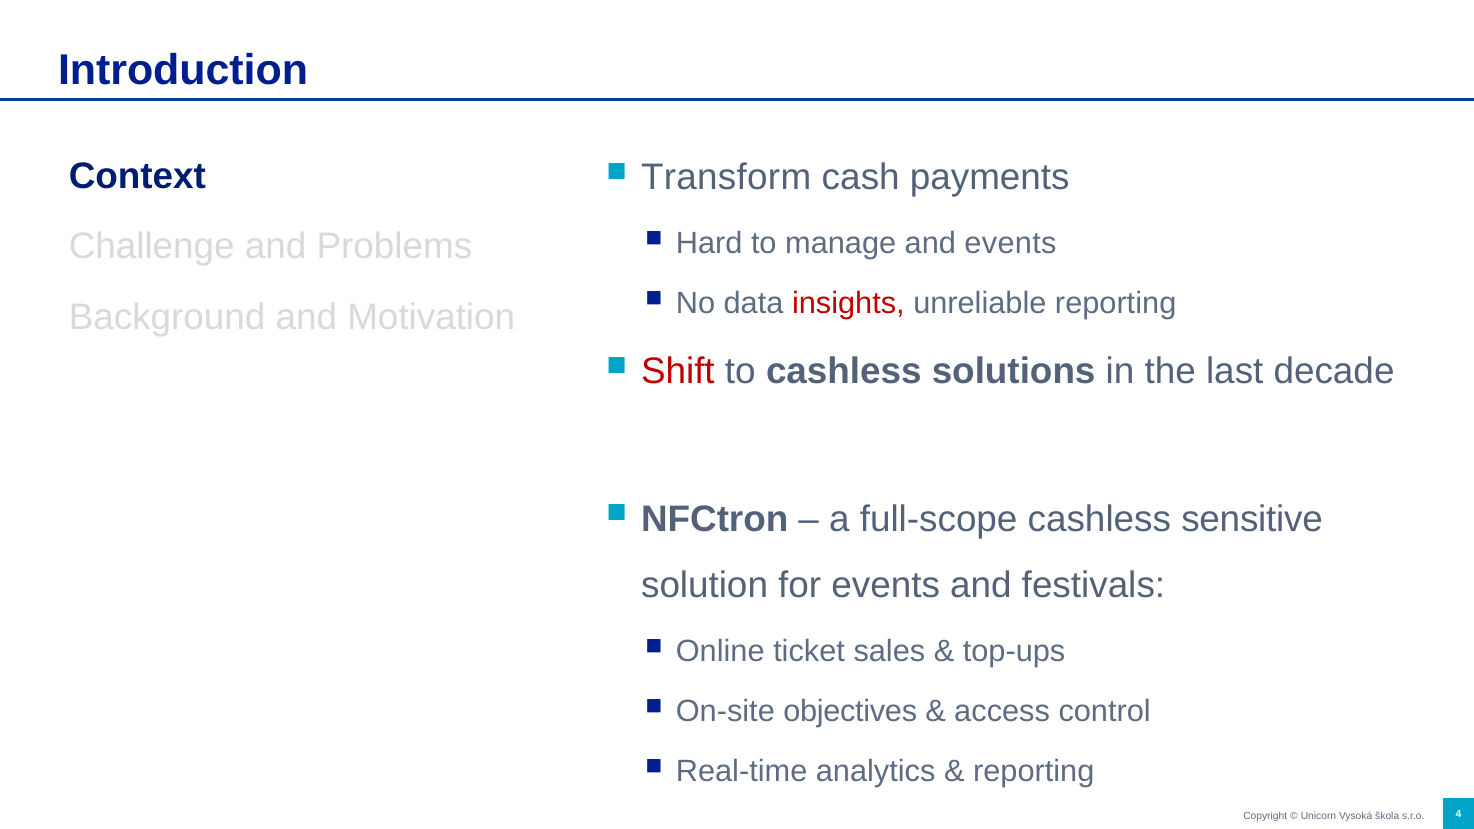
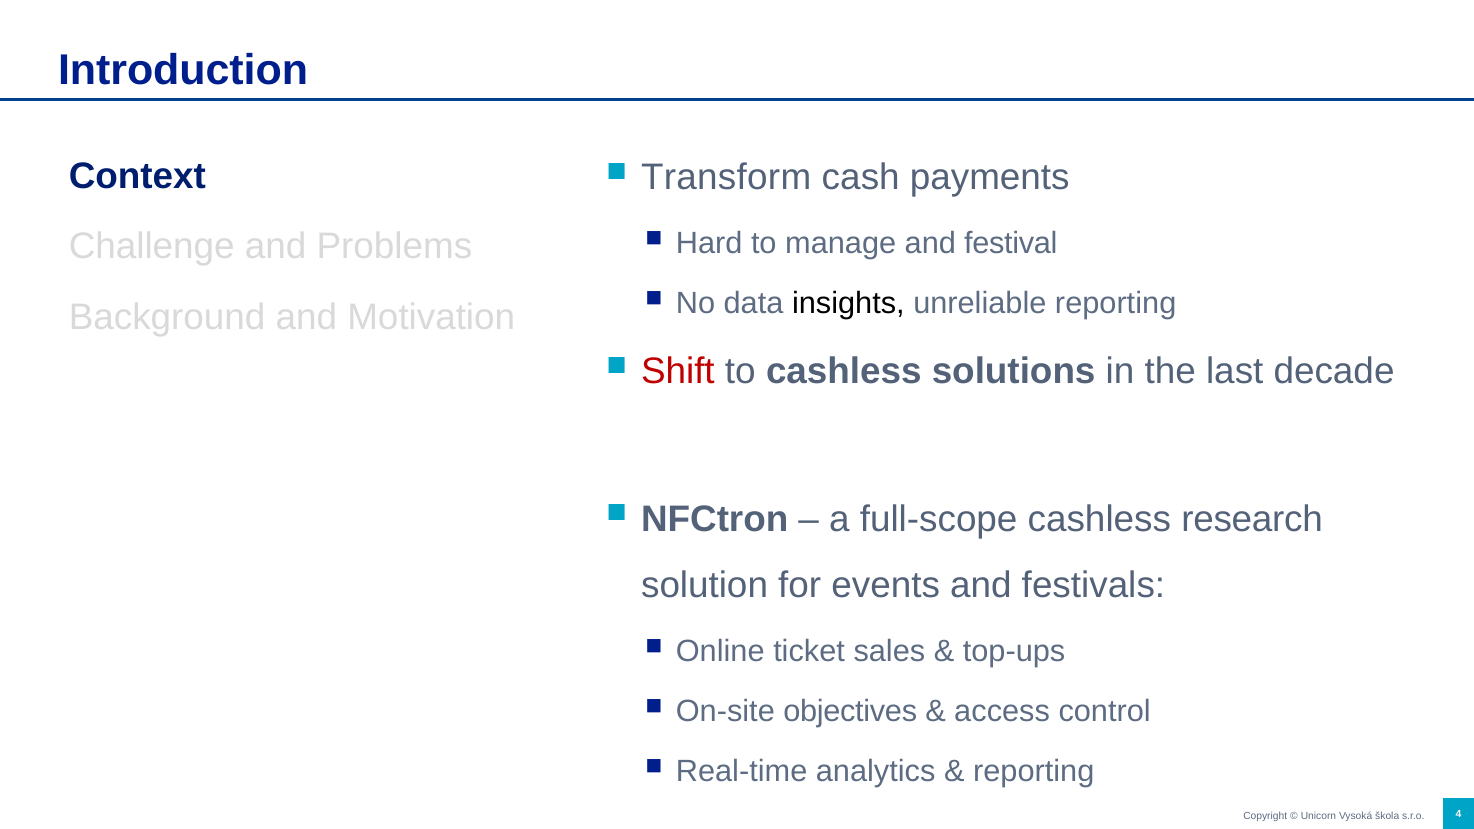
and events: events -> festival (1011, 244)
insights colour: red -> black (848, 303)
sensitive: sensitive -> research (1252, 519)
